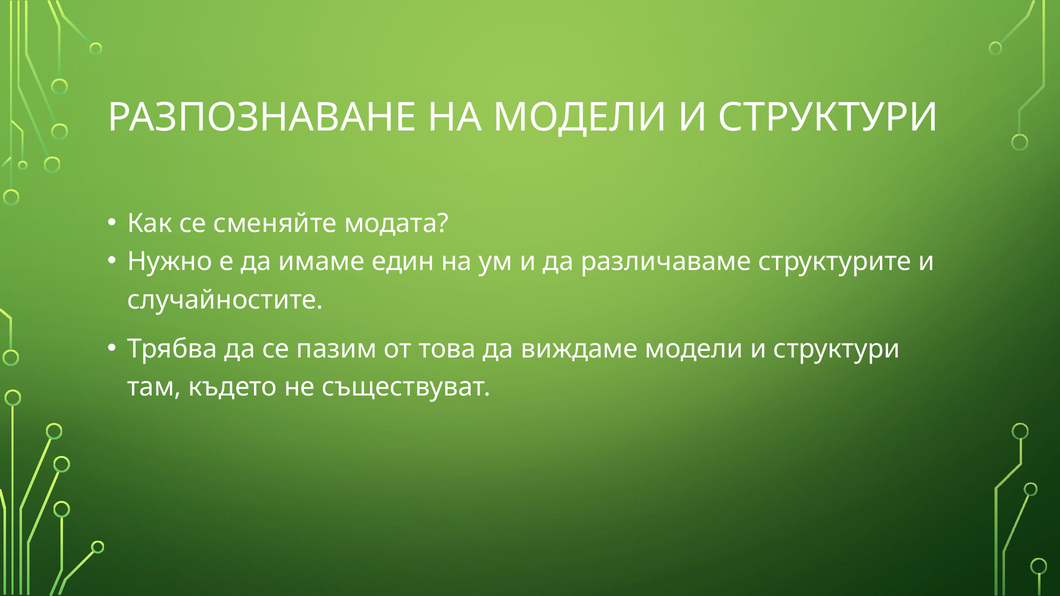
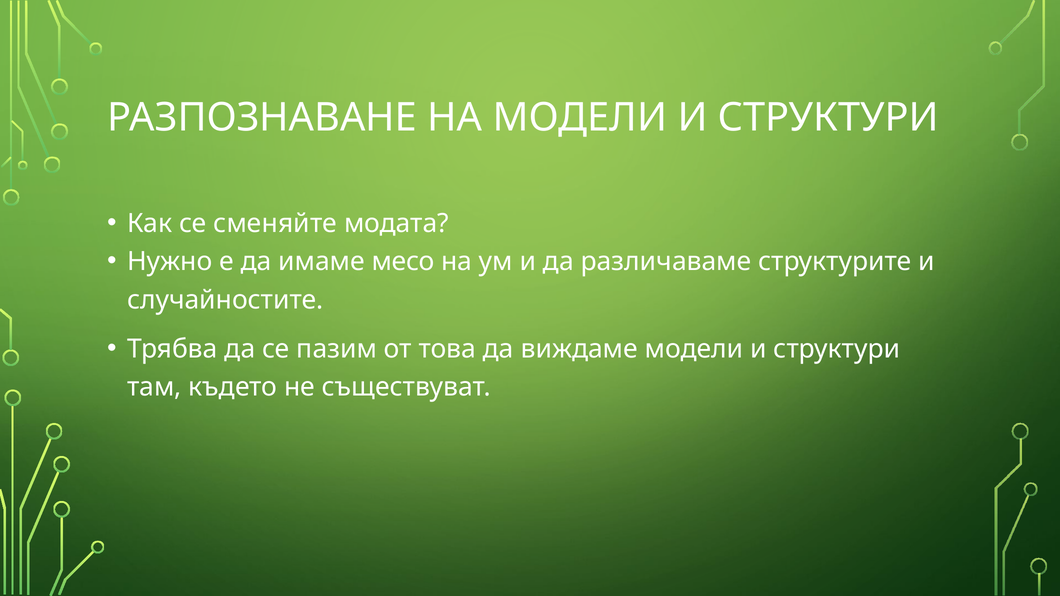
един: един -> месо (403, 262)
